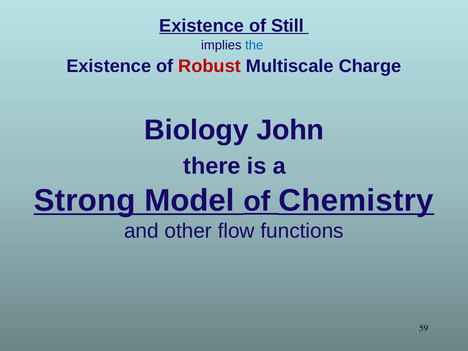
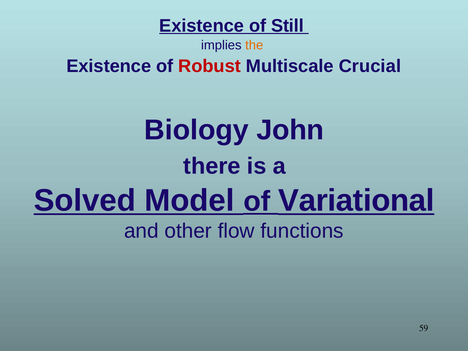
the colour: blue -> orange (254, 45)
Charge: Charge -> Crucial (370, 66)
Strong: Strong -> Solved (85, 201)
Chemistry: Chemistry -> Variational (356, 201)
